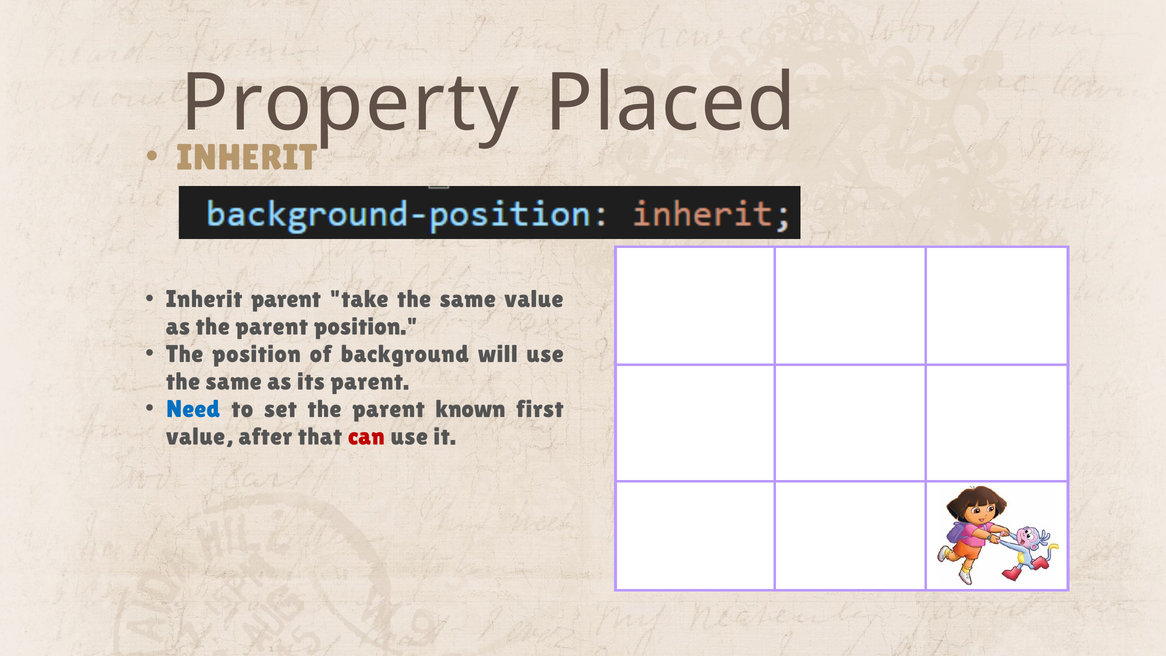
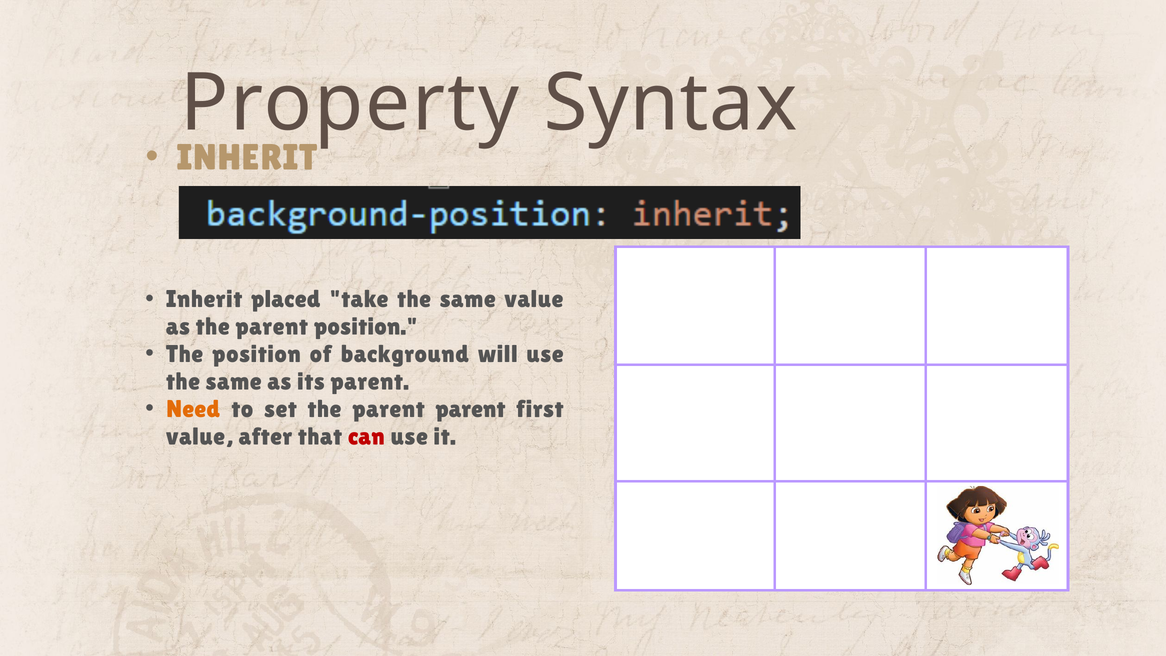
Placed: Placed -> Syntax (670, 103)
Inherit parent: parent -> placed (286, 299)
Need colour: blue -> orange (193, 409)
parent known: known -> parent (470, 409)
